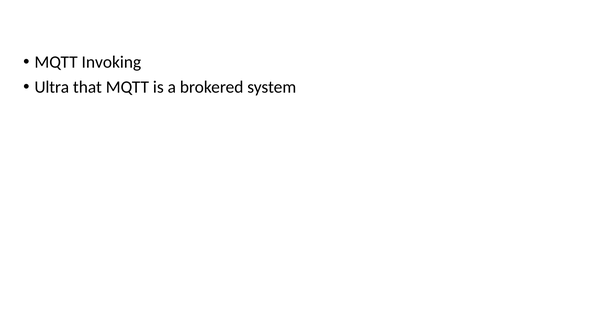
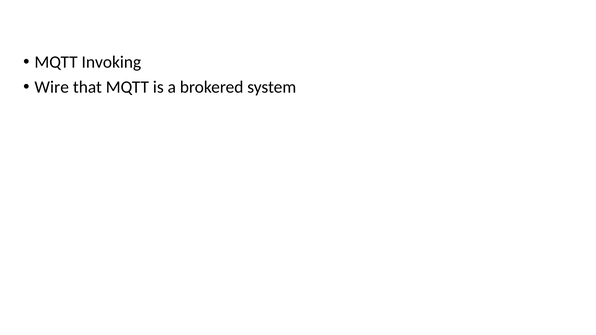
Ultra: Ultra -> Wire (52, 87)
